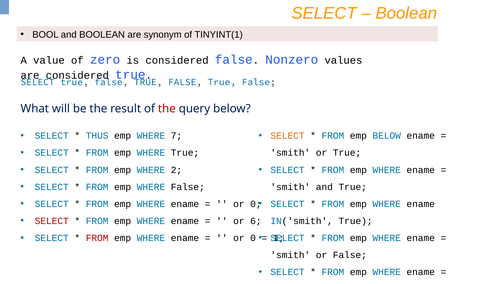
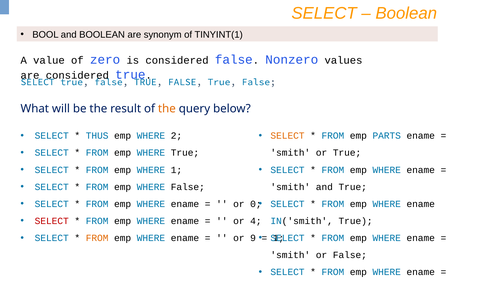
the colour: red -> orange (167, 108)
7: 7 -> 2 (176, 136)
emp BELOW: BELOW -> PARTS (387, 136)
WHERE 2: 2 -> 1 (176, 170)
6: 6 -> 4 (256, 221)
FROM colour: red -> orange (97, 238)
0: 0 -> 9 (253, 238)
